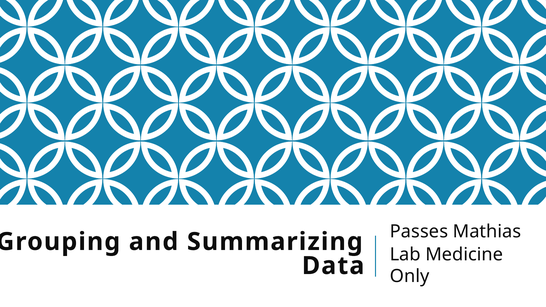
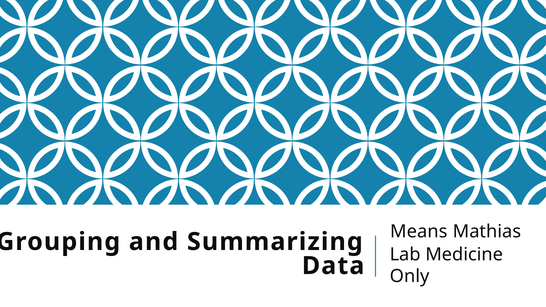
Passes: Passes -> Means (419, 231)
